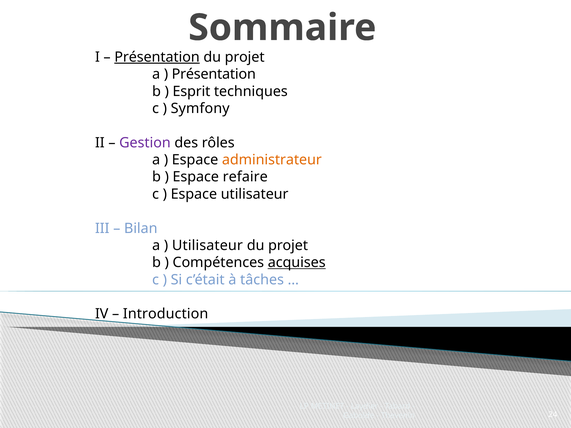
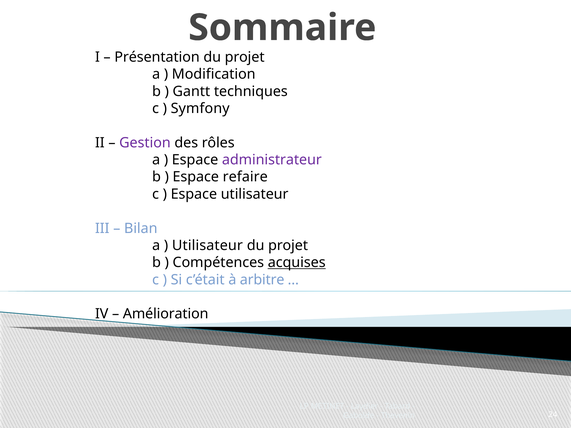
Présentation underline: present -> none (157, 57)
Présentation: Présentation -> Modification (214, 74)
Esprit: Esprit -> Gantt (191, 91)
administrateur colour: orange -> purple (272, 160)
tâches: tâches -> arbitre (262, 280)
Introduction: Introduction -> Amélioration (166, 314)
